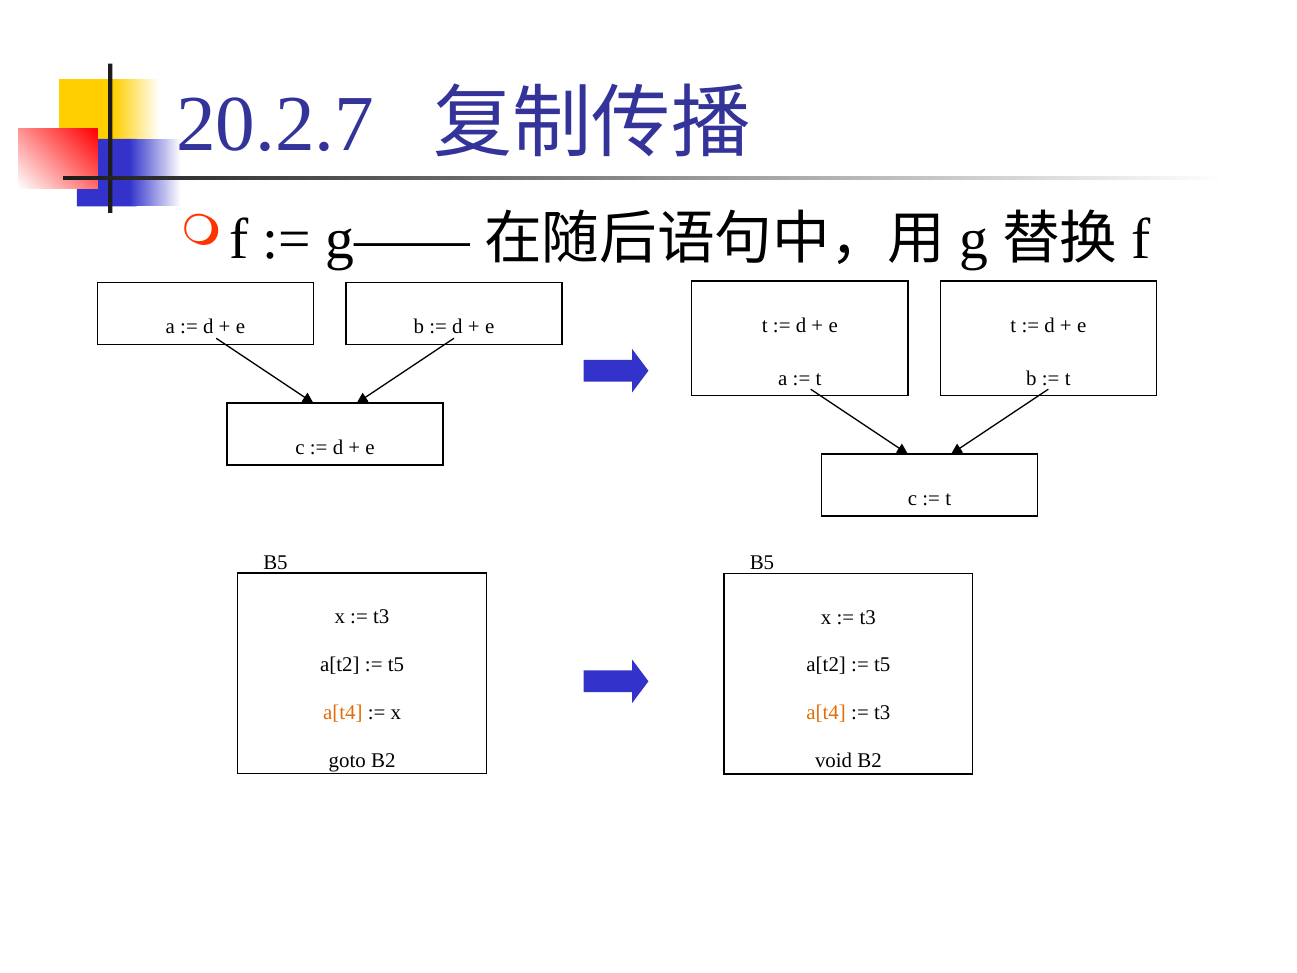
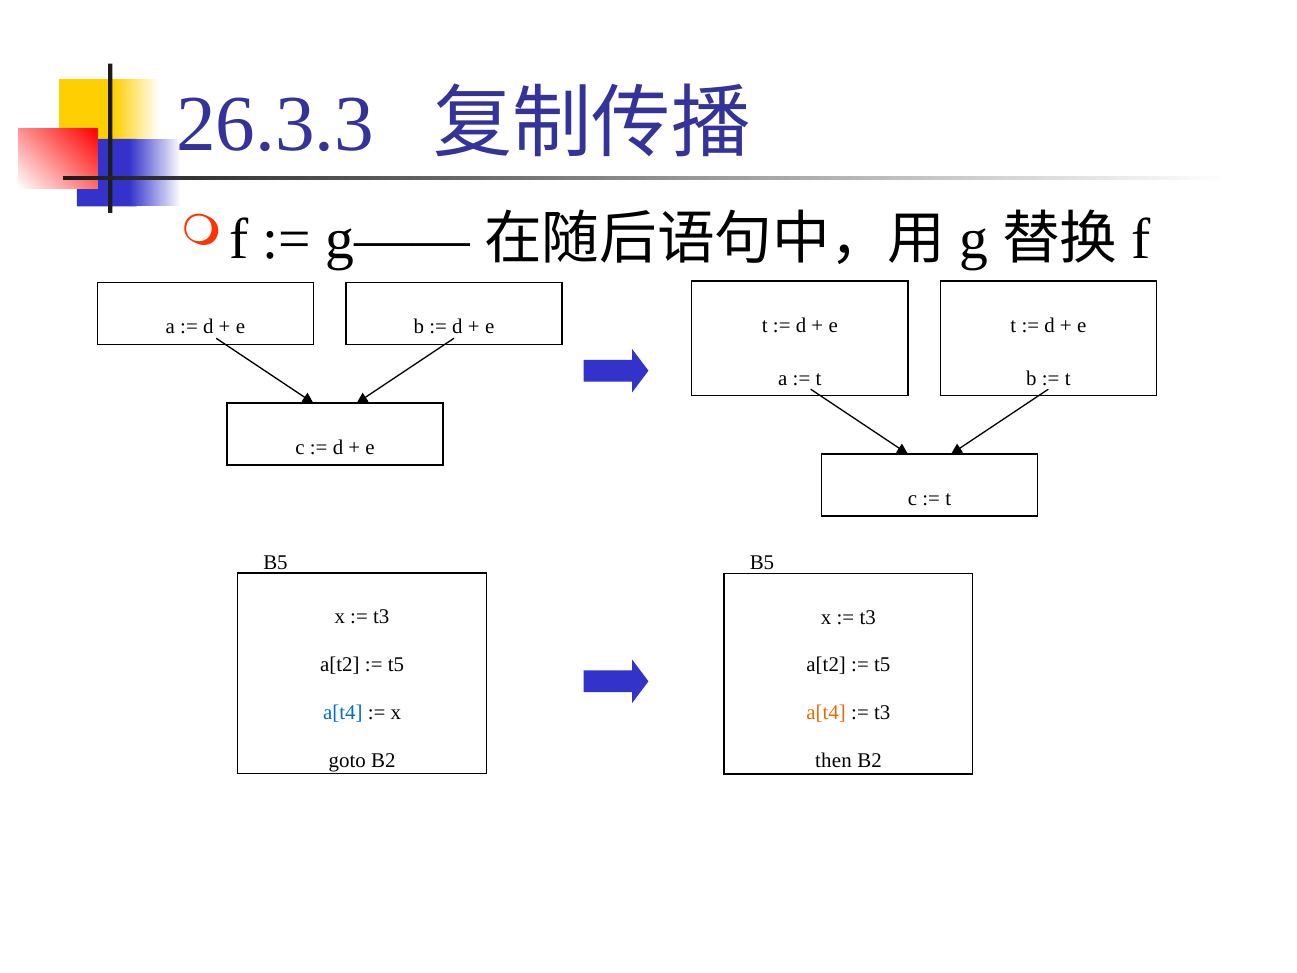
20.2.7: 20.2.7 -> 26.3.3 (275, 124)
a[t4 colour: orange -> blue (343, 713)
void: void -> then (833, 761)
